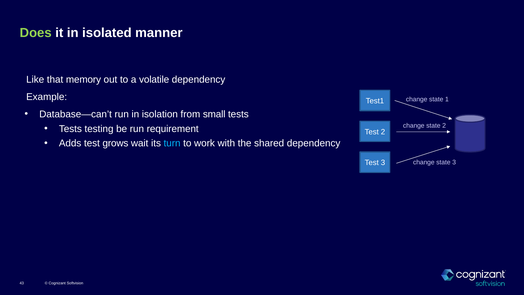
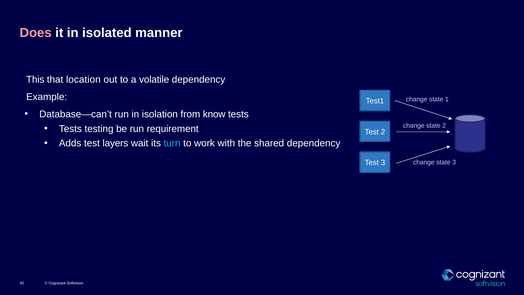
Does colour: light green -> pink (36, 33)
Like: Like -> This (35, 80)
memory: memory -> location (83, 80)
small: small -> know (214, 114)
grows: grows -> layers (115, 143)
